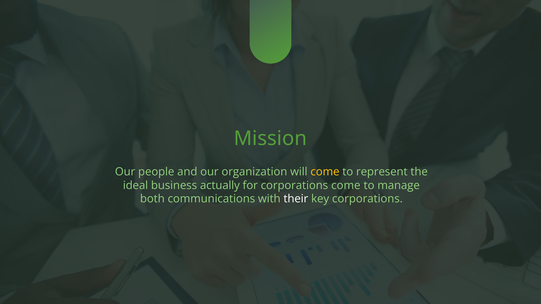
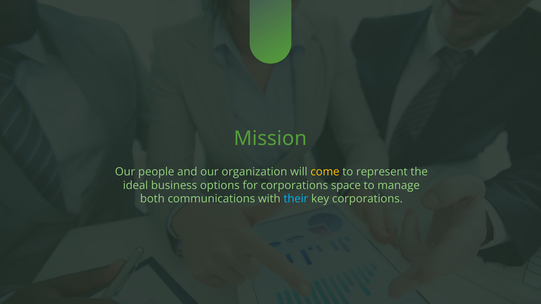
actually: actually -> options (220, 186)
corporations come: come -> space (346, 186)
their colour: white -> light blue (296, 199)
